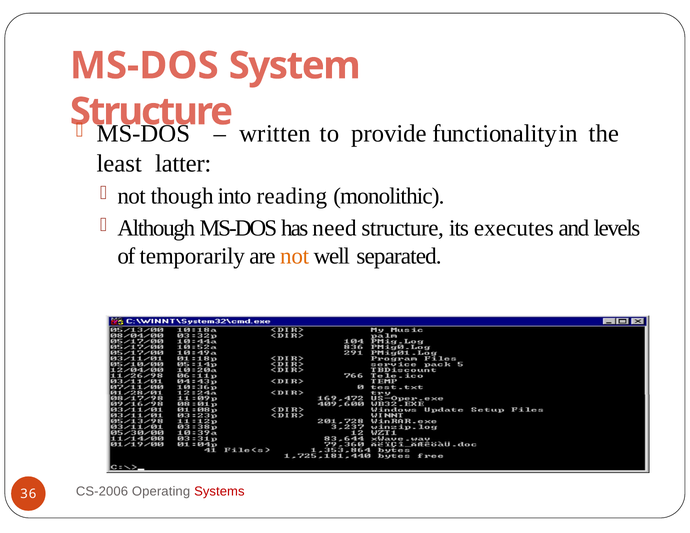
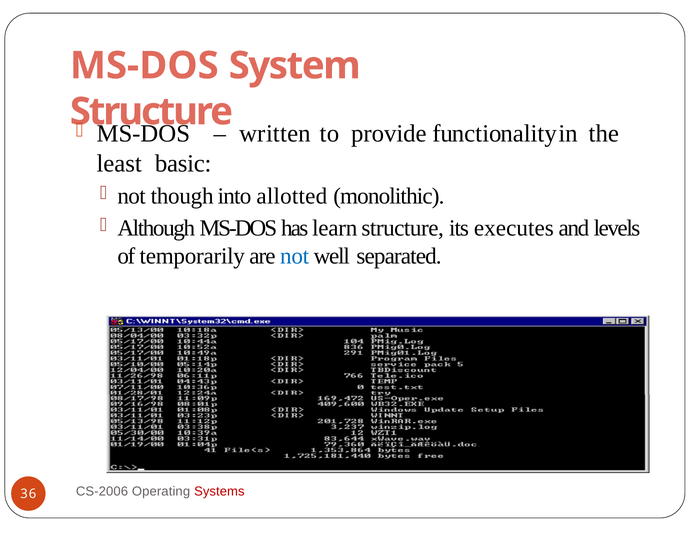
latter: latter -> basic (183, 163)
reading: reading -> allotted (292, 196)
need: need -> learn (335, 228)
not colour: orange -> blue (295, 256)
